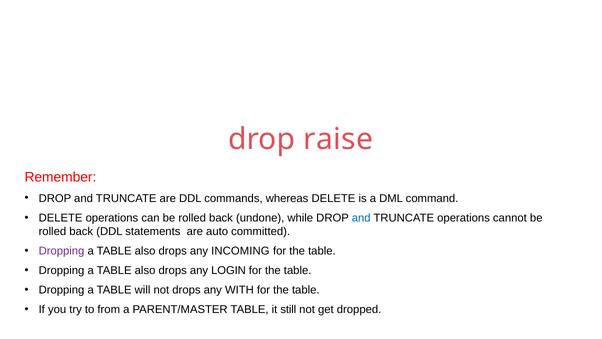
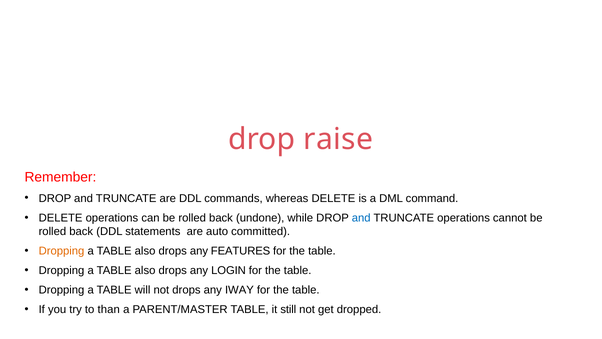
Dropping colour: purple -> orange (62, 251)
INCOMING: INCOMING -> FEATURES (241, 251)
WITH: WITH -> IWAY (239, 290)
from: from -> than (109, 309)
